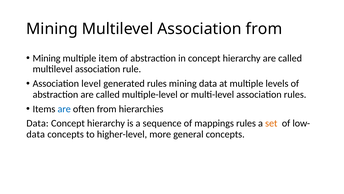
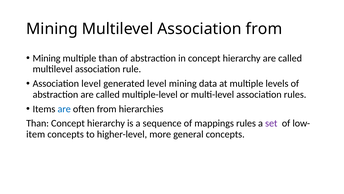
multiple item: item -> than (108, 58)
generated rules: rules -> level (157, 83)
Data: Data -> Than (38, 123)
set colour: orange -> purple (271, 123)
data: data -> item (36, 134)
